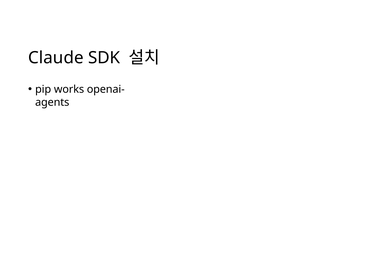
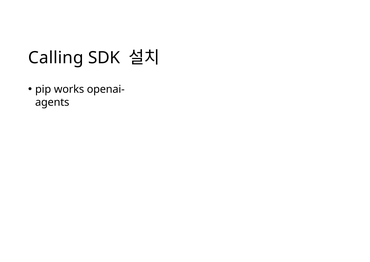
Claude: Claude -> Calling (56, 58)
